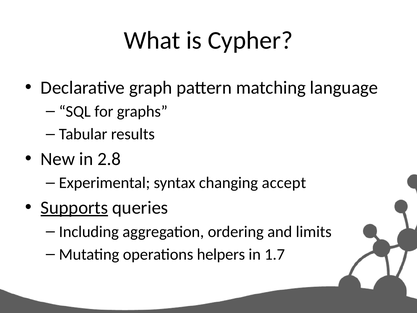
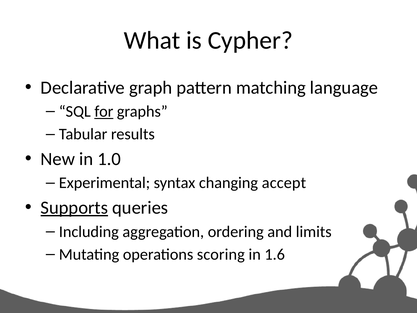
for underline: none -> present (104, 111)
2.8: 2.8 -> 1.0 (109, 159)
helpers: helpers -> scoring (221, 254)
1.7: 1.7 -> 1.6 (275, 254)
